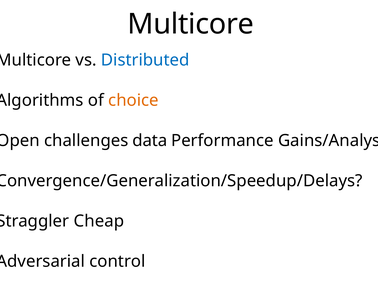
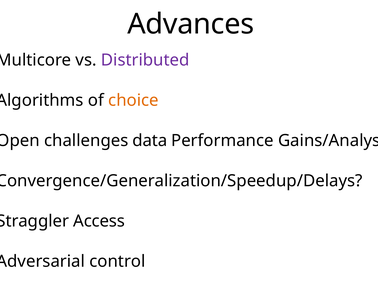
Multicore: Multicore -> Advances (191, 24)
Distributed colour: blue -> purple (145, 60)
Cheap: Cheap -> Access (99, 221)
